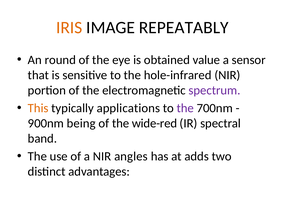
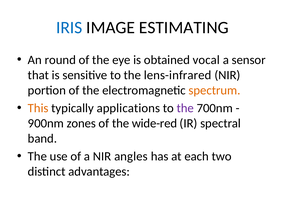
IRIS colour: orange -> blue (69, 28)
REPEATABLY: REPEATABLY -> ESTIMATING (184, 28)
value: value -> vocal (206, 60)
hole-infrared: hole-infrared -> lens-infrared (178, 75)
spectrum colour: purple -> orange (215, 90)
being: being -> zones (81, 123)
adds: adds -> each (197, 156)
